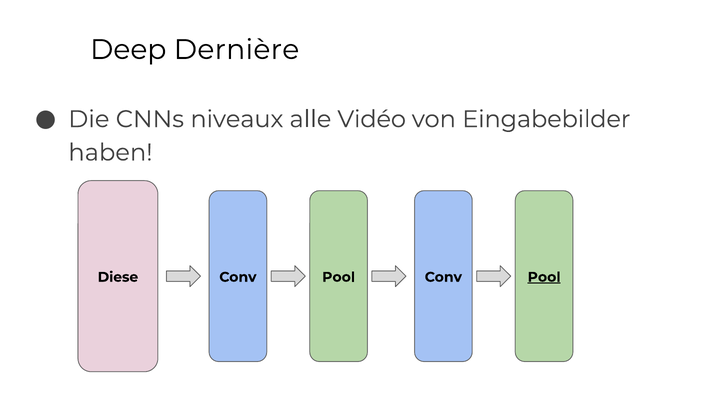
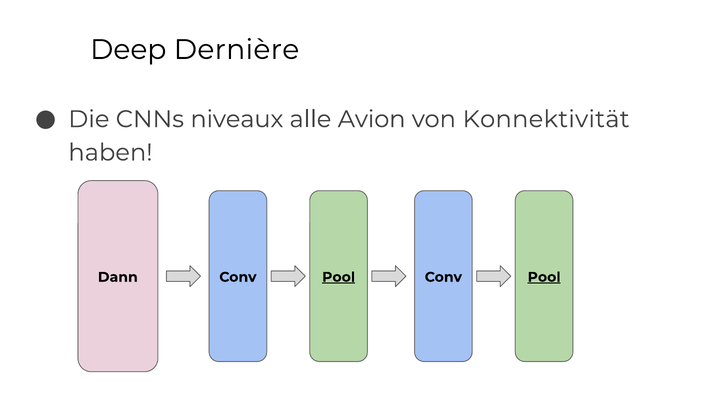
Vidéo: Vidéo -> Avion (372, 119)
Eingabebilder: Eingabebilder -> Konnektivität (546, 119)
Diese: Diese -> Dann (118, 277)
Pool underline: none -> present (339, 277)
